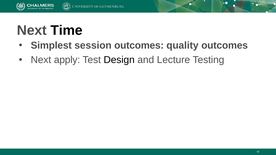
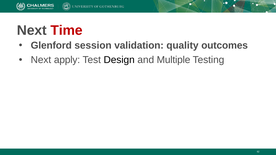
Time colour: black -> red (67, 30)
Simplest: Simplest -> Glenford (51, 45)
session outcomes: outcomes -> validation (139, 45)
Lecture: Lecture -> Multiple (174, 60)
